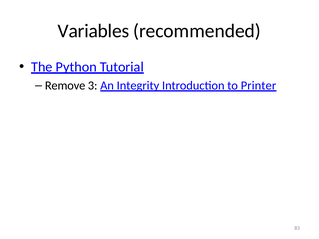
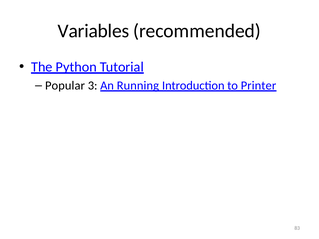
Remove: Remove -> Popular (65, 86)
Integrity: Integrity -> Running (138, 86)
